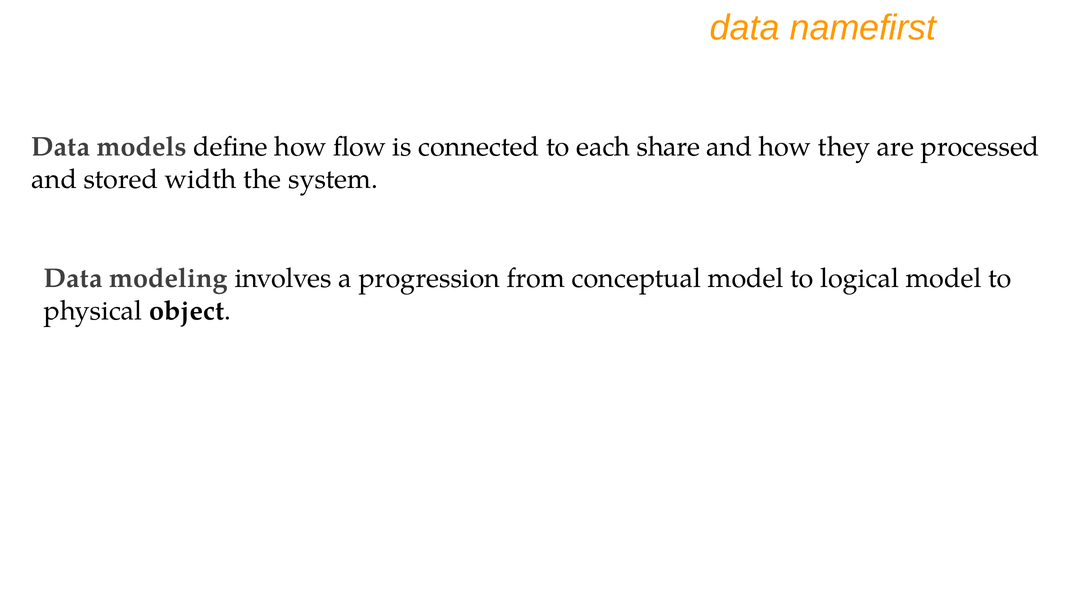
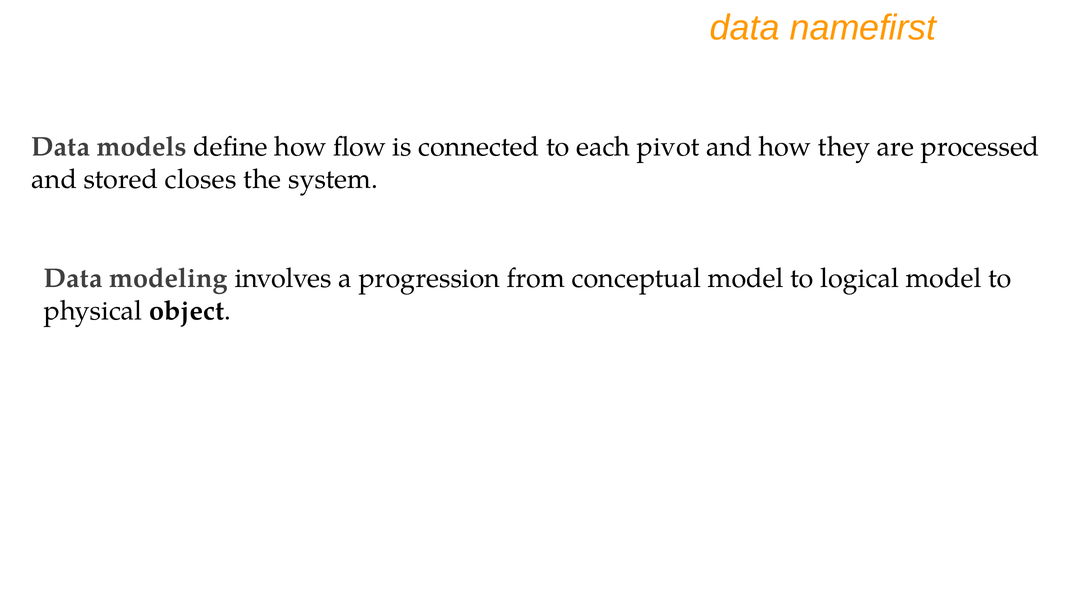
share: share -> pivot (668, 147)
width: width -> closes (201, 179)
